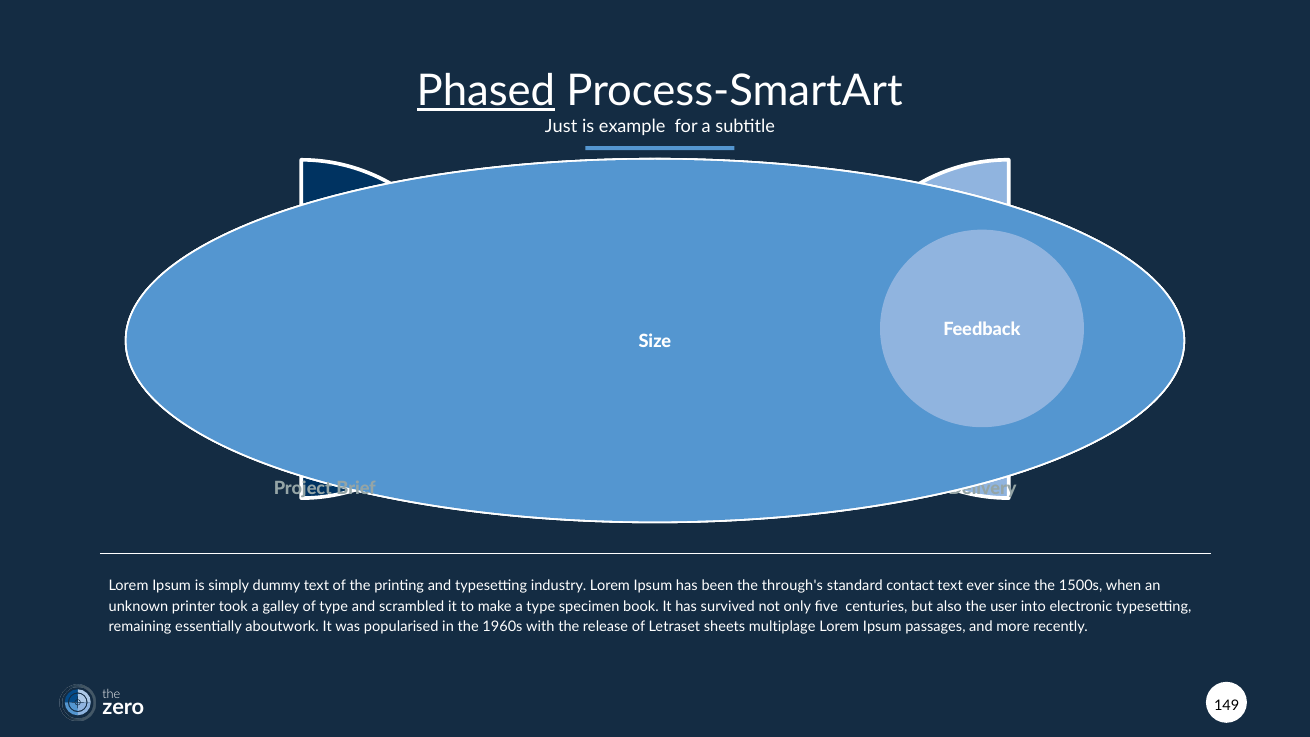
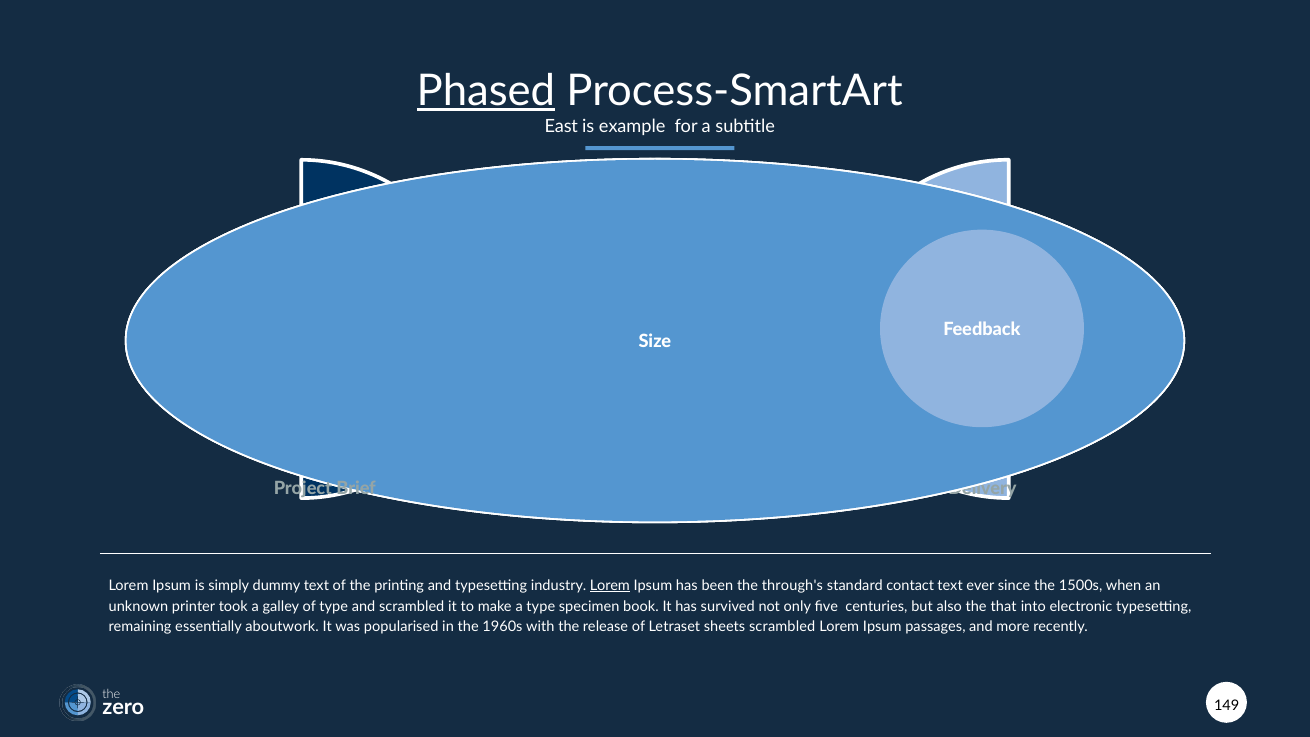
Just: Just -> East (561, 126)
Lorem underline: none -> present (610, 585)
user: user -> that (1004, 606)
sheets multiplage: multiplage -> scrambled (782, 627)
